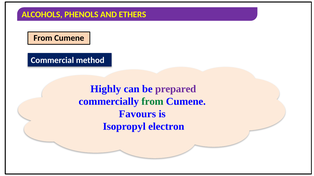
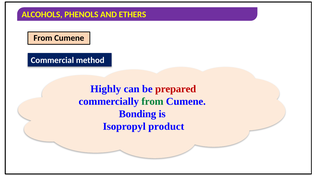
prepared colour: purple -> red (176, 89)
Favours: Favours -> Bonding (137, 114)
electron: electron -> product (166, 127)
